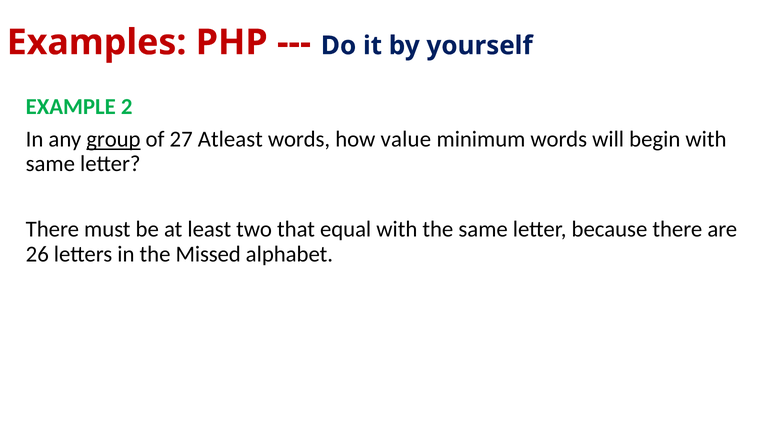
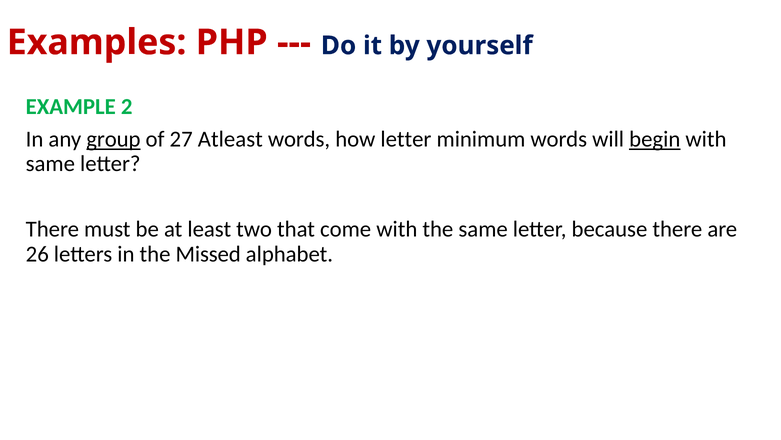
how value: value -> letter (406, 139)
begin underline: none -> present (655, 139)
equal: equal -> come (346, 229)
